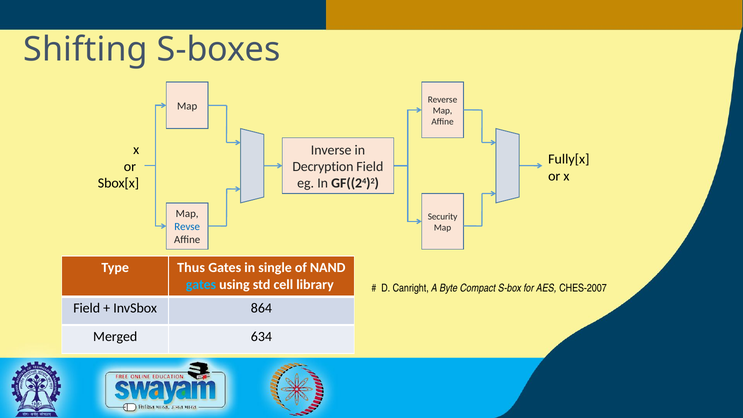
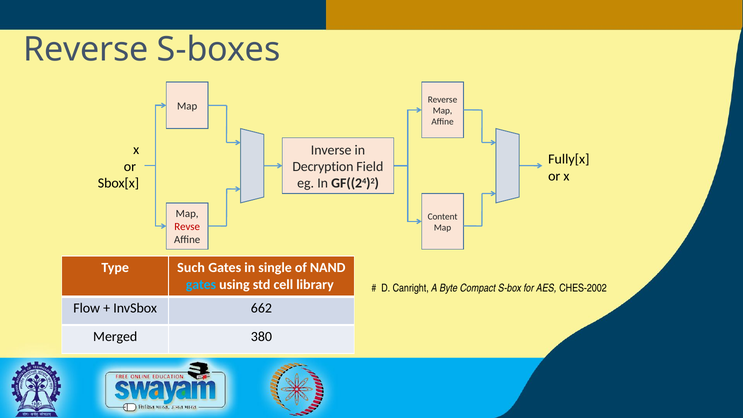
Shifting: Shifting -> Reverse (86, 50)
Security: Security -> Content (443, 216)
Revse colour: blue -> red (187, 227)
Thus: Thus -> Such (191, 267)
CHES-2007: CHES-2007 -> CHES-2002 (583, 288)
Field: Field -> Flow (87, 308)
864: 864 -> 662 (261, 308)
634: 634 -> 380 (261, 337)
